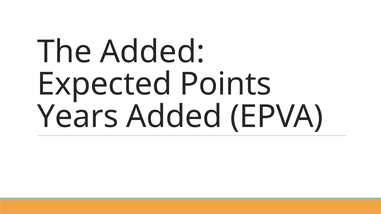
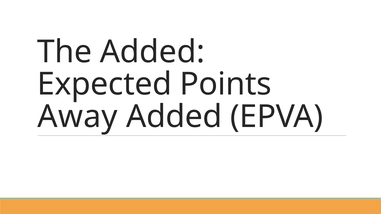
Years: Years -> Away (78, 117)
